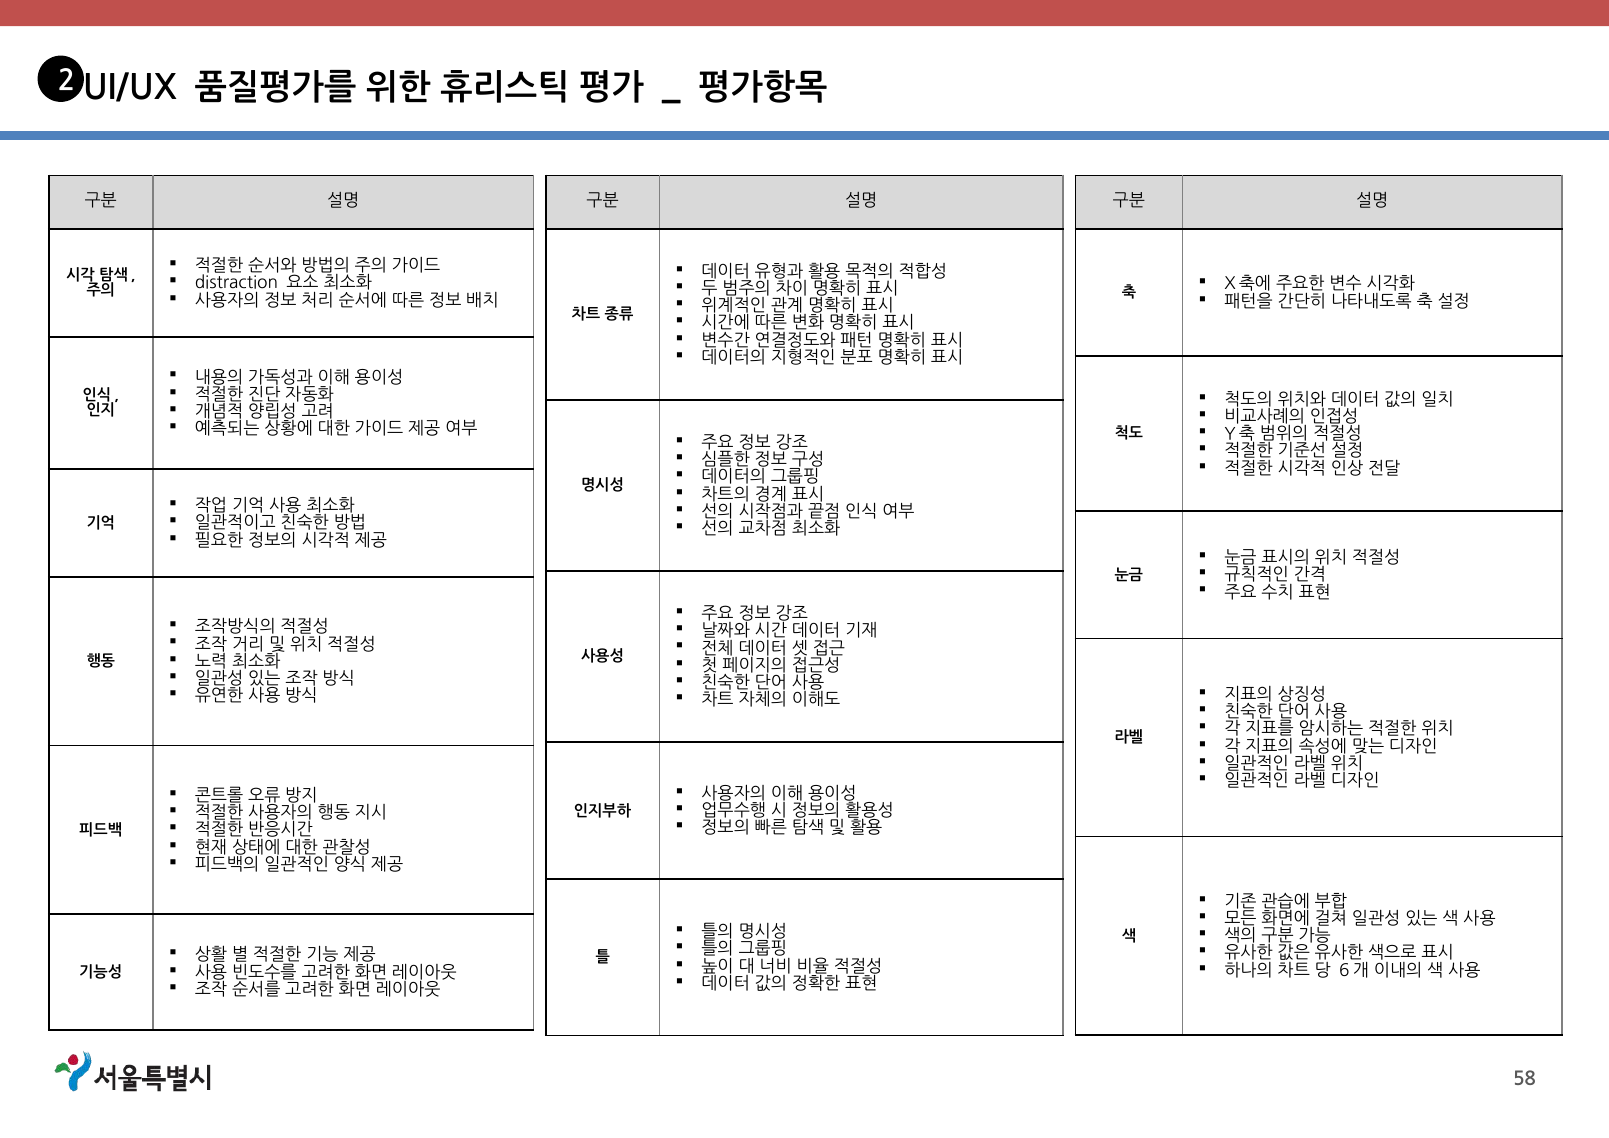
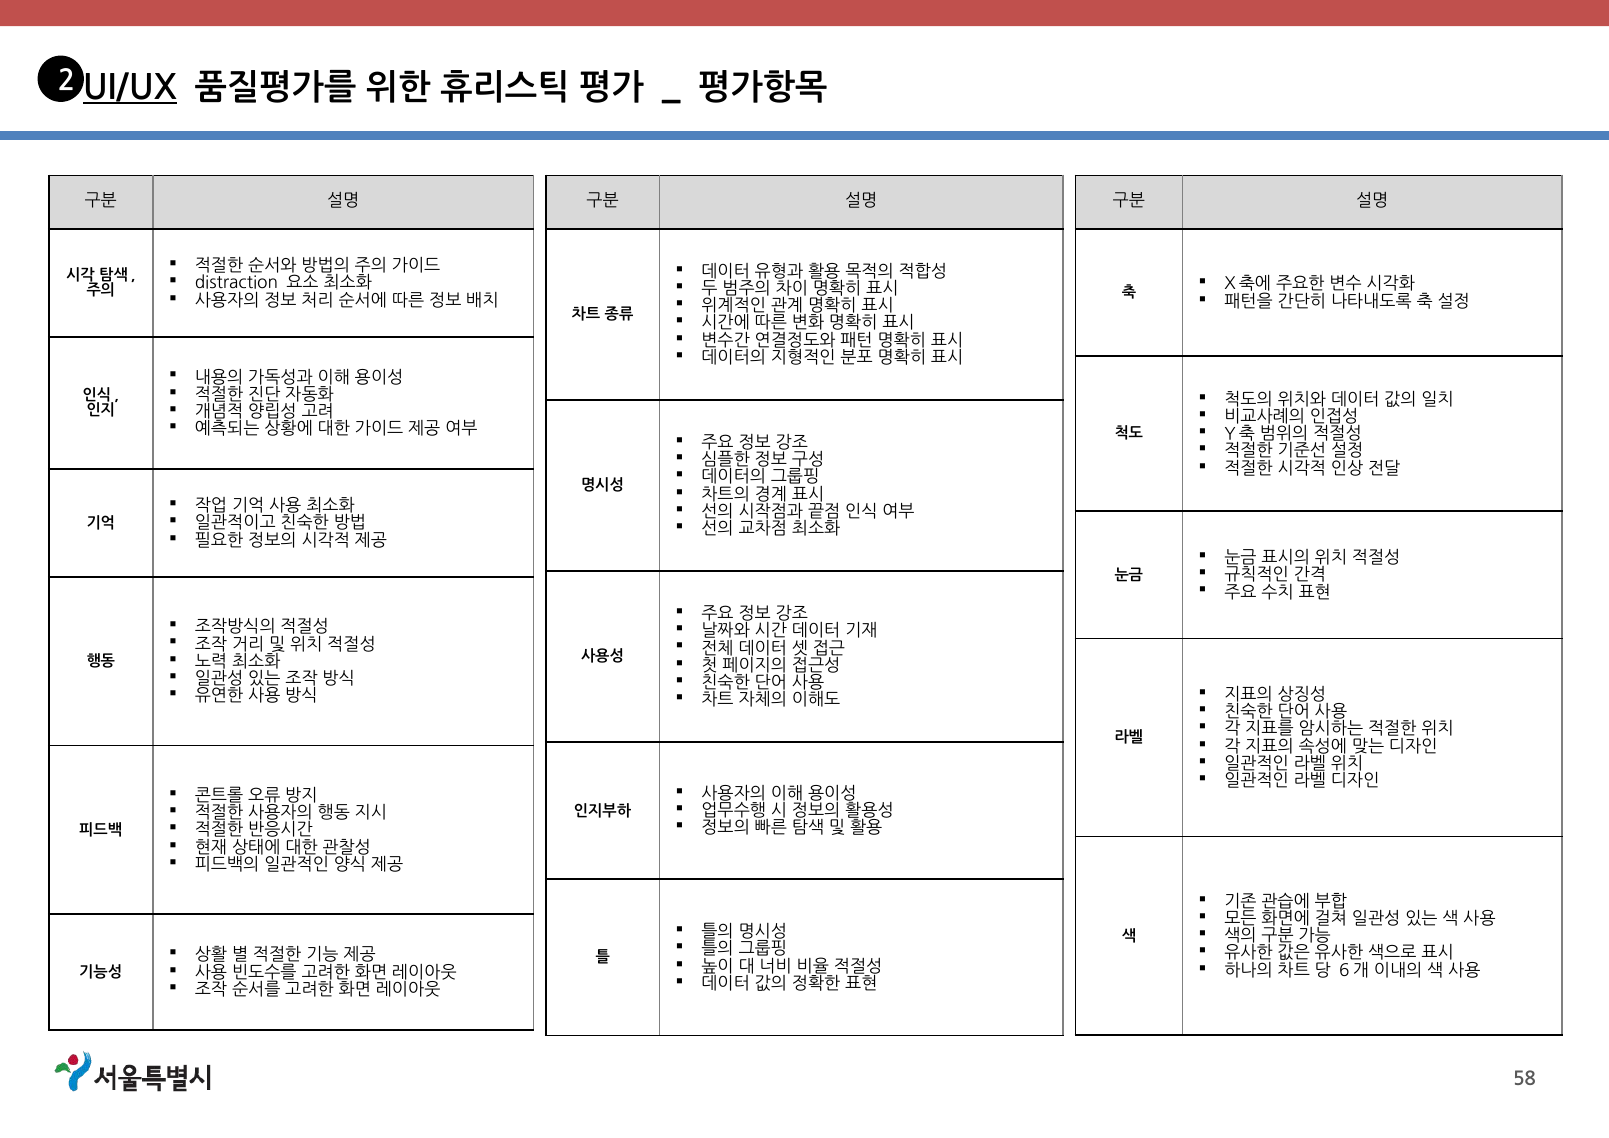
UI/UX underline: none -> present (130, 88)
